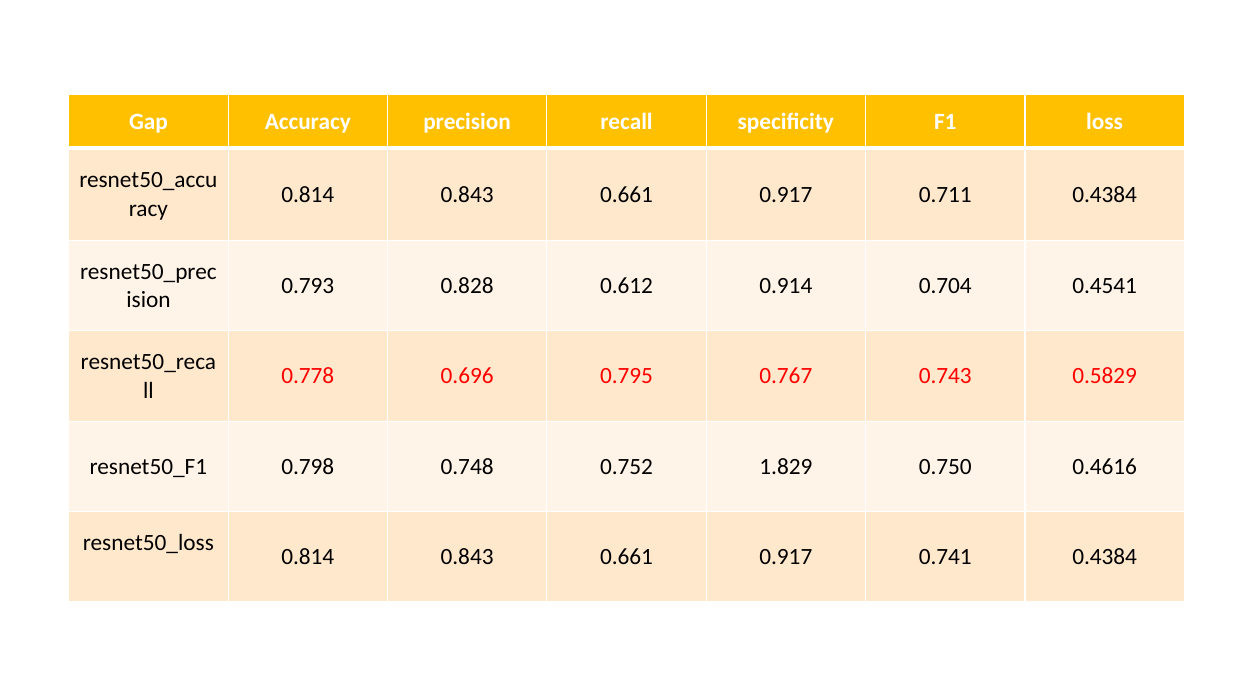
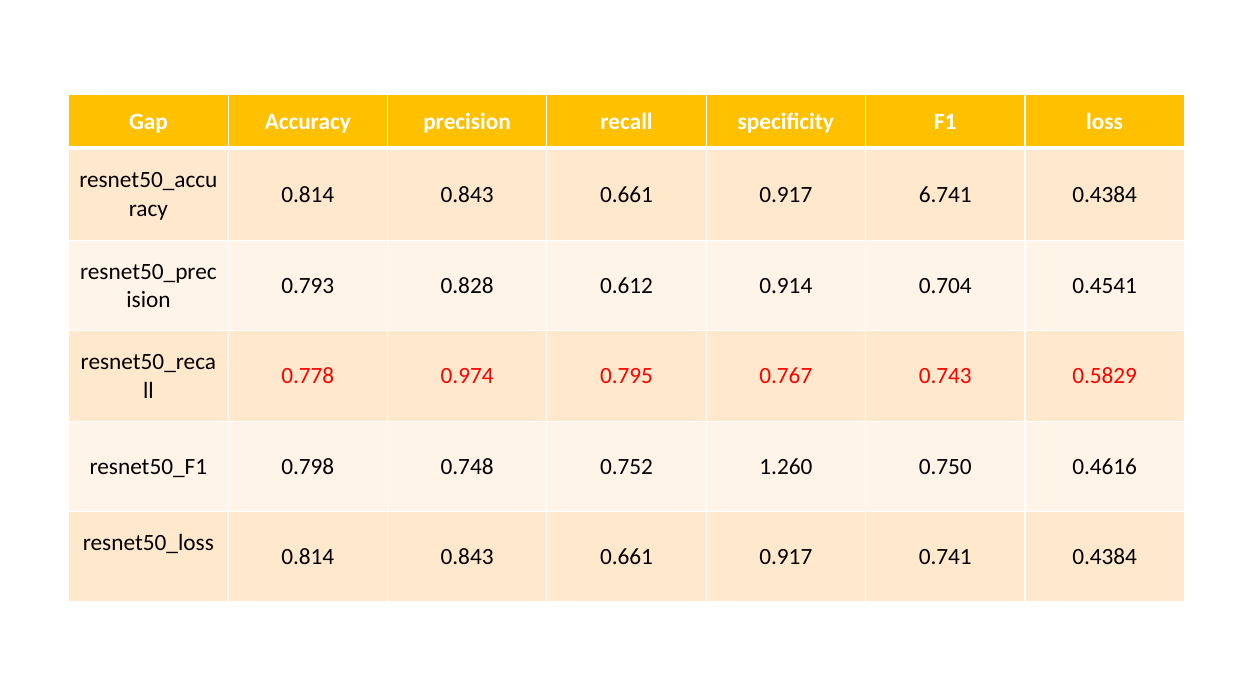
0.711: 0.711 -> 6.741 (945, 195)
0.696: 0.696 -> 0.974 (467, 376)
1.829: 1.829 -> 1.260 (786, 467)
